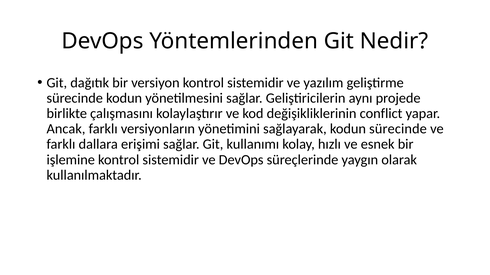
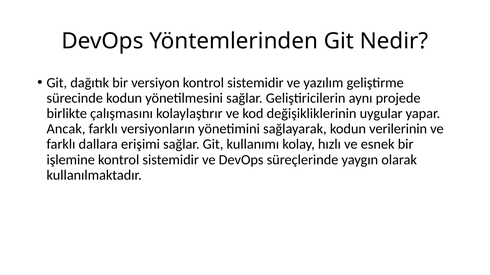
conflict: conflict -> uygular (381, 114)
kodun sürecinde: sürecinde -> verilerinin (398, 129)
